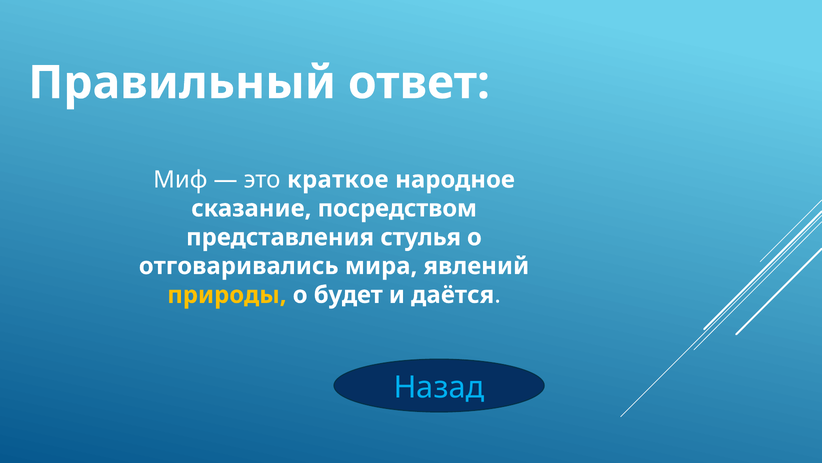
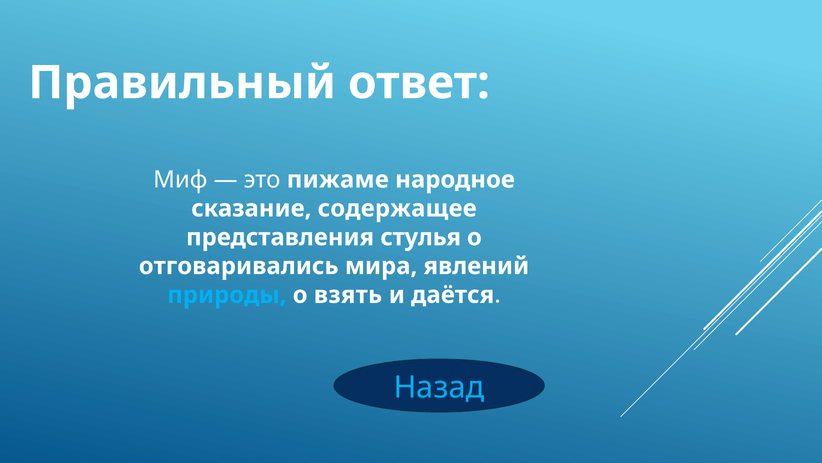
краткое: краткое -> пижаме (338, 179)
посредством: посредством -> содержащее (397, 208)
природы colour: yellow -> light blue (227, 295)
будет: будет -> взять (348, 295)
